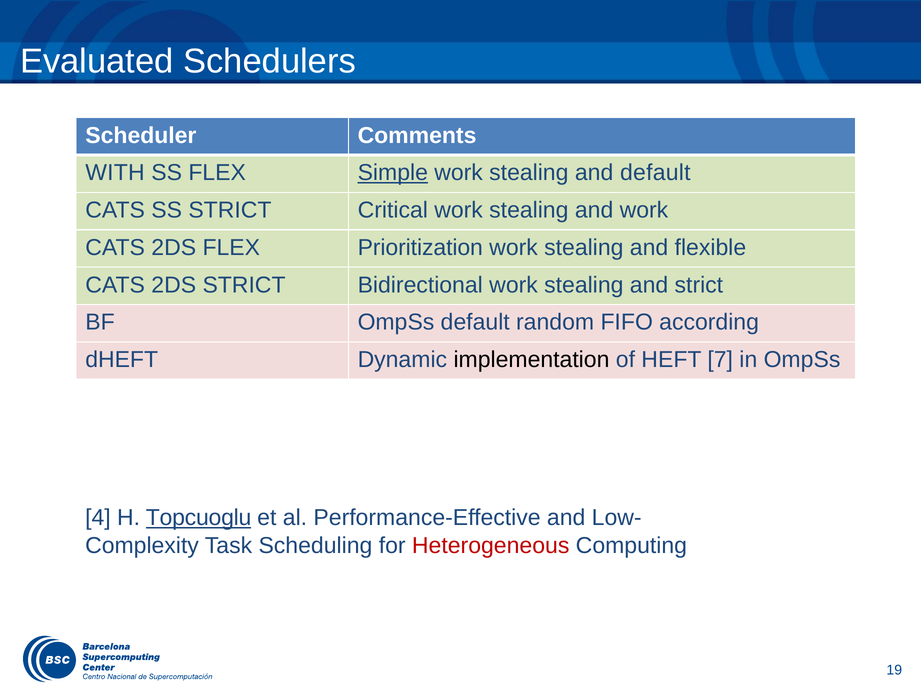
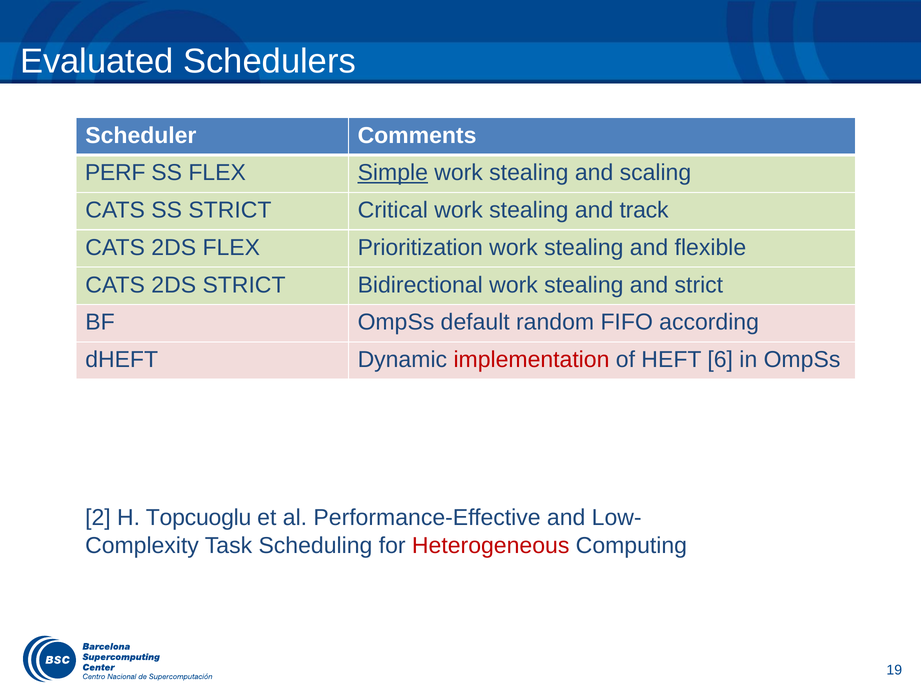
WITH: WITH -> PERF (115, 173)
and default: default -> scaling (655, 173)
and work: work -> track (644, 210)
implementation colour: black -> red (531, 360)
7: 7 -> 6 (720, 360)
4: 4 -> 2 (98, 518)
Topcuoglu underline: present -> none (199, 518)
